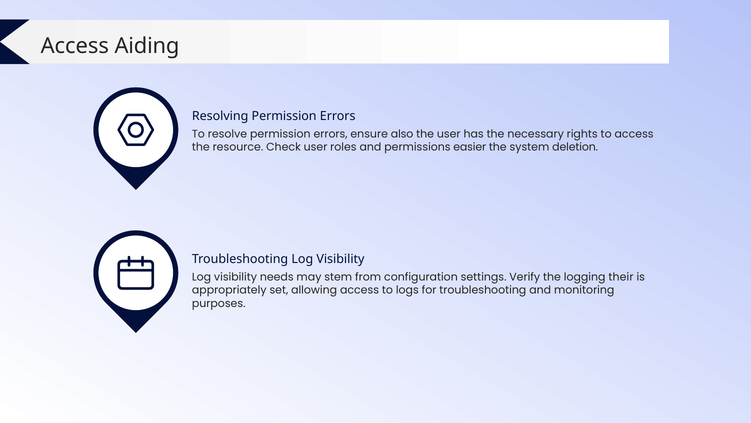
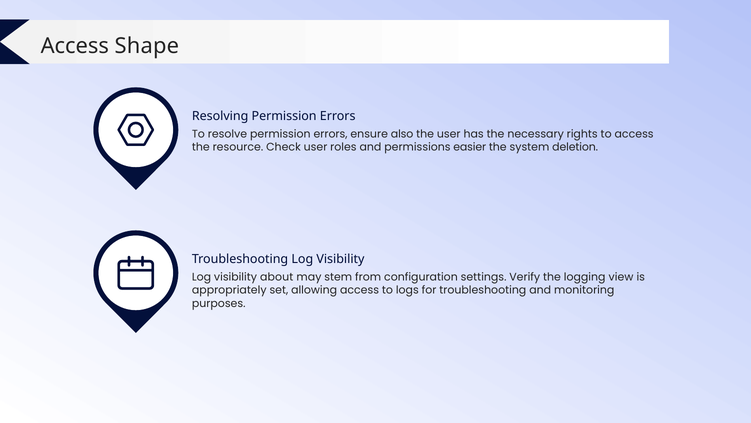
Aiding: Aiding -> Shape (147, 46)
needs: needs -> about (277, 277)
their: their -> view (621, 277)
